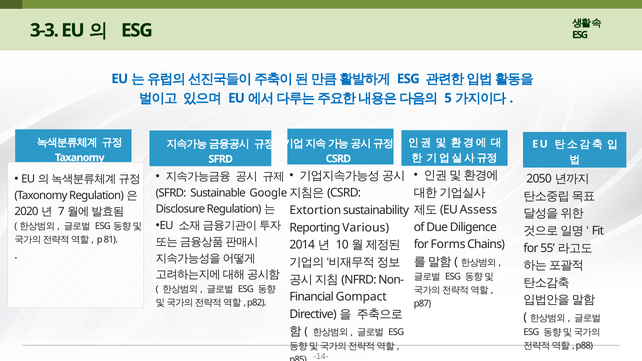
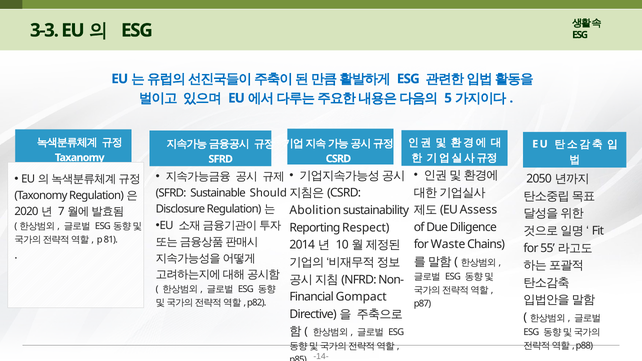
Google: Google -> Should (268, 193)
Extortion: Extortion -> Abolition (315, 210)
Various: Various -> Respect (366, 228)
Forms: Forms -> Waste (448, 245)
